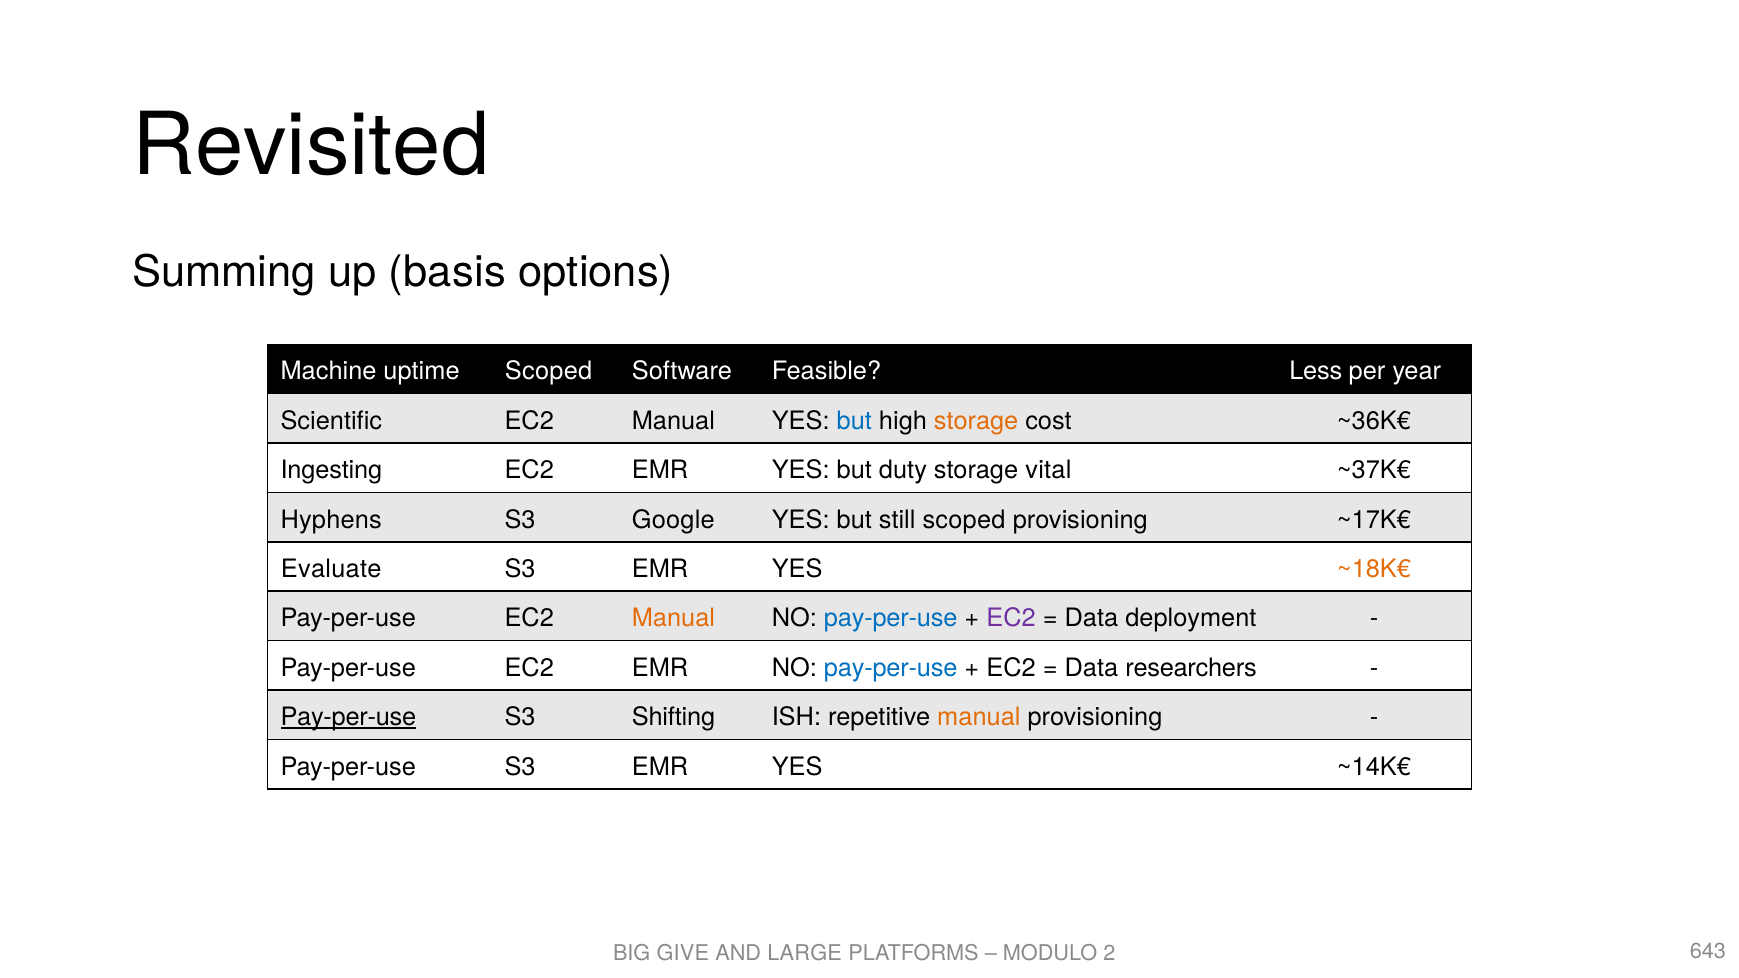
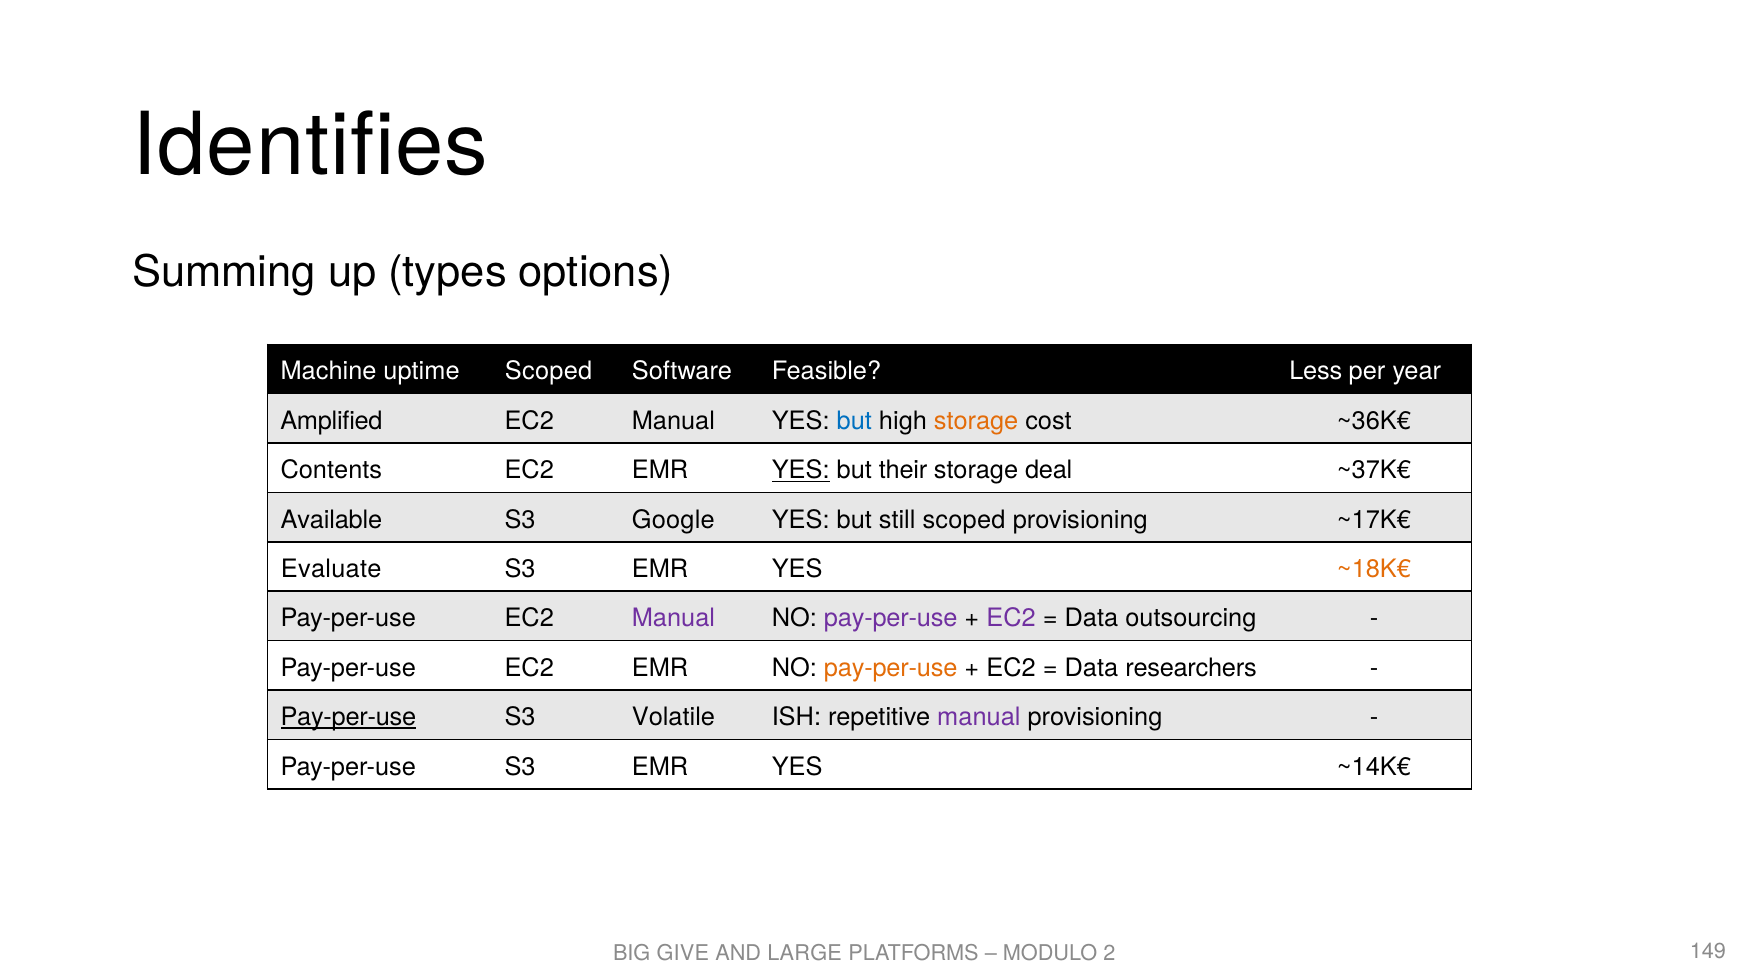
Revisited: Revisited -> Identifies (311, 146)
basis: basis -> types (448, 272)
Scientific: Scientific -> Amplified (331, 421)
Ingesting: Ingesting -> Contents (331, 470)
YES underline: none -> present (801, 470)
duty: duty -> their (903, 470)
vital: vital -> deal (1049, 470)
Hyphens: Hyphens -> Available (331, 520)
Manual colour: orange -> purple (673, 619)
pay-per-use colour: blue -> purple (891, 619)
deployment: deployment -> outsourcing (1191, 619)
pay-per-use colour: blue -> orange (891, 668)
Shifting: Shifting -> Volatile (673, 717)
manual colour: orange -> purple (979, 717)
643: 643 -> 149 (1708, 951)
